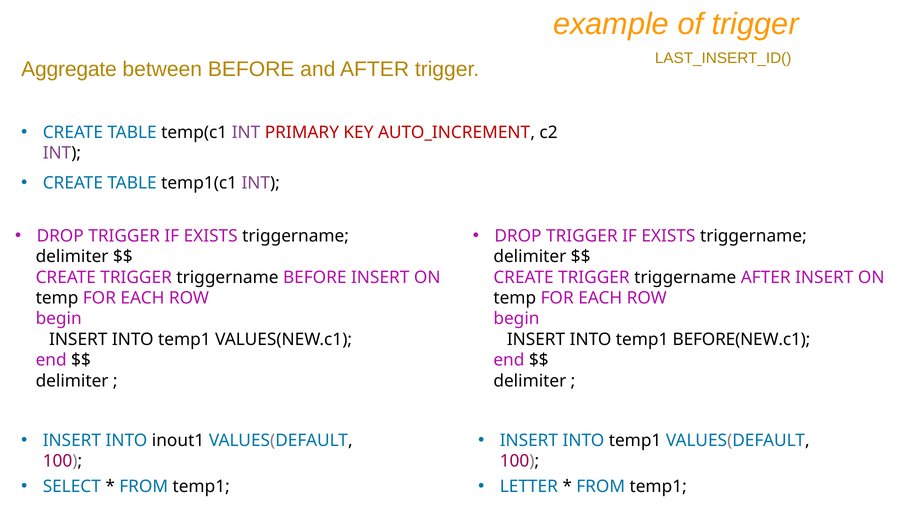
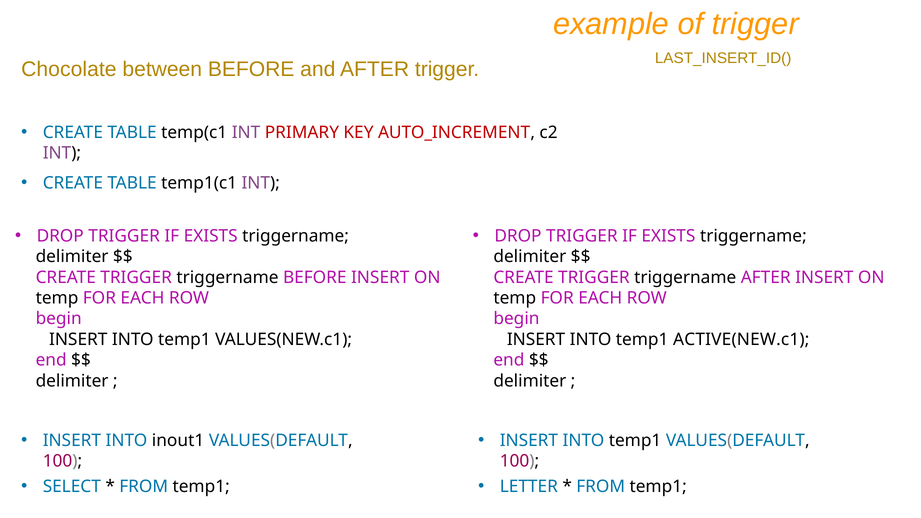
Aggregate: Aggregate -> Chocolate (69, 69)
BEFORE(NEW.c1: BEFORE(NEW.c1 -> ACTIVE(NEW.c1 (741, 340)
